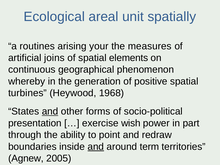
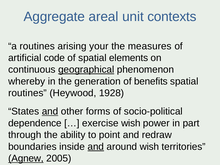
Ecological: Ecological -> Aggregate (54, 17)
spatially: spatially -> contexts (172, 17)
joins: joins -> code (54, 58)
geographical underline: none -> present (86, 70)
positive: positive -> benefits (151, 81)
turbines: turbines -> routines (27, 93)
1968: 1968 -> 1928 (112, 93)
presentation: presentation -> dependence (35, 123)
around term: term -> wish (149, 147)
Agnew underline: none -> present (26, 158)
